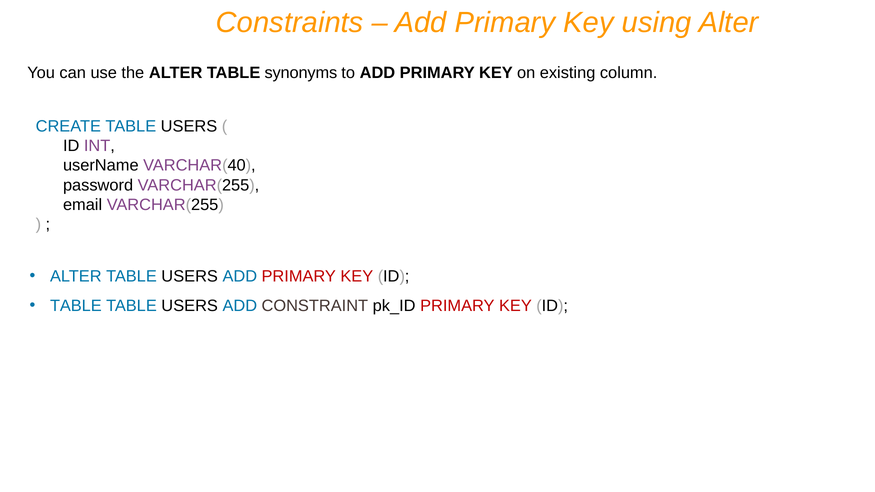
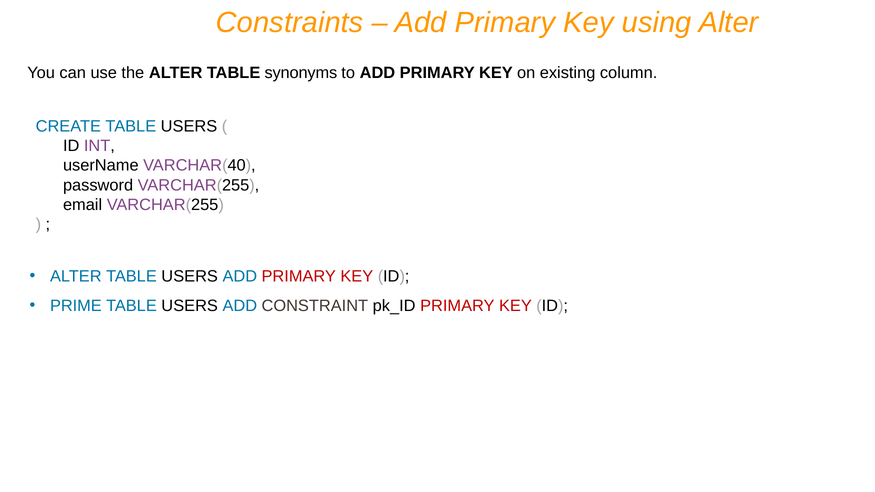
TABLE: TABLE -> PRIME (76, 306)
